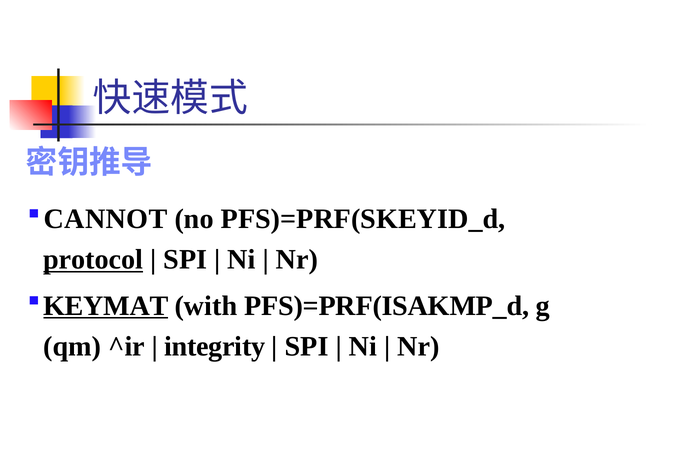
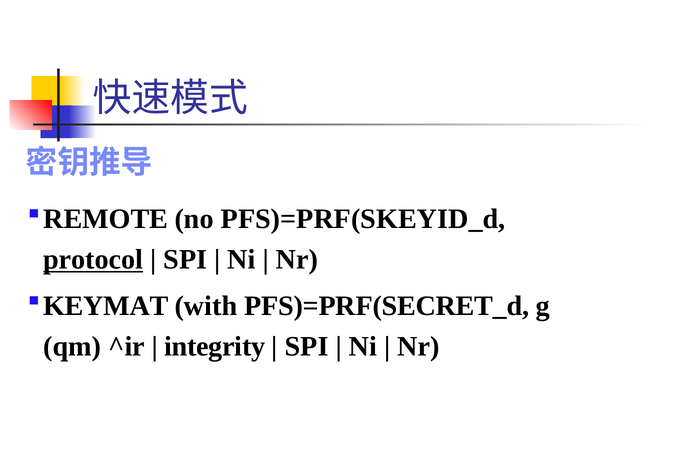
CANNOT: CANNOT -> REMOTE (106, 219)
KEYMAT underline: present -> none (106, 306)
PFS)=PRF(ISAKMP_d: PFS)=PRF(ISAKMP_d -> PFS)=PRF(SECRET_d (387, 306)
